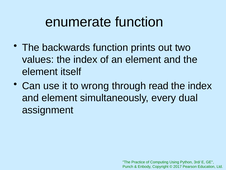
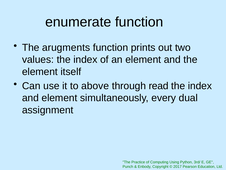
backwards: backwards -> arugments (66, 47)
wrong: wrong -> above (95, 86)
